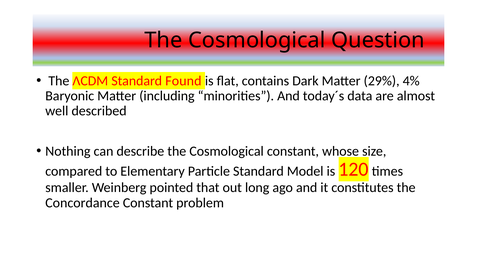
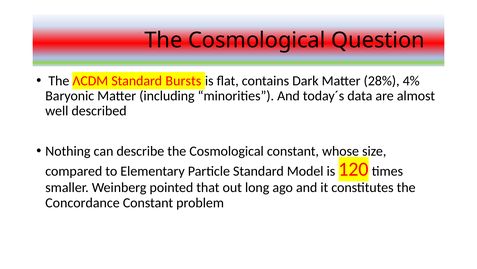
Found: Found -> Bursts (183, 81)
29%: 29% -> 28% (382, 81)
